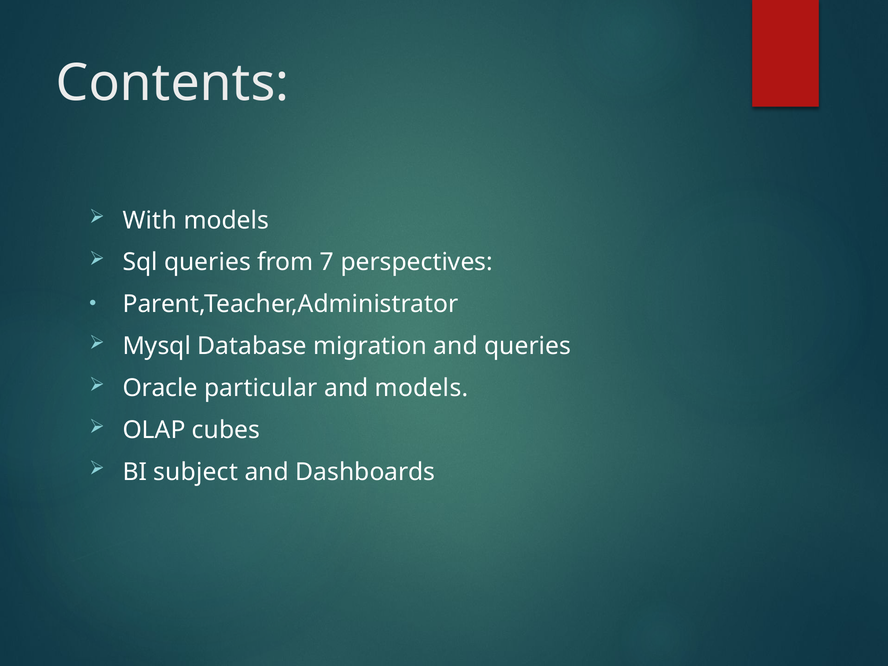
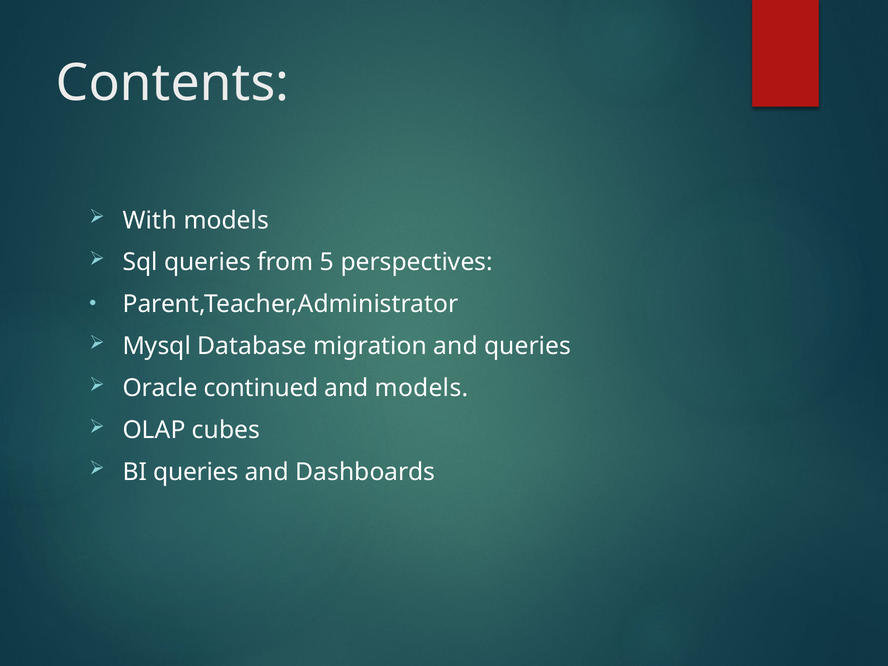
7: 7 -> 5 (327, 262)
particular: particular -> continued (261, 388)
BI subject: subject -> queries (196, 472)
